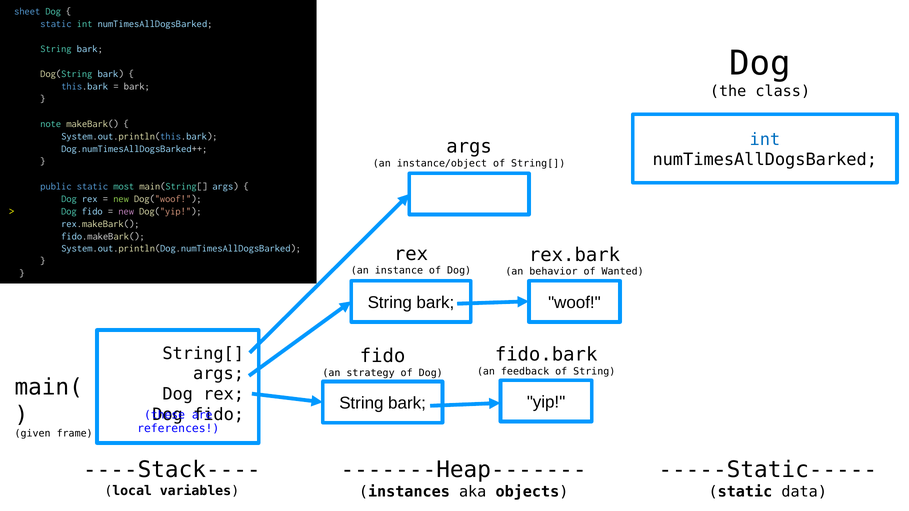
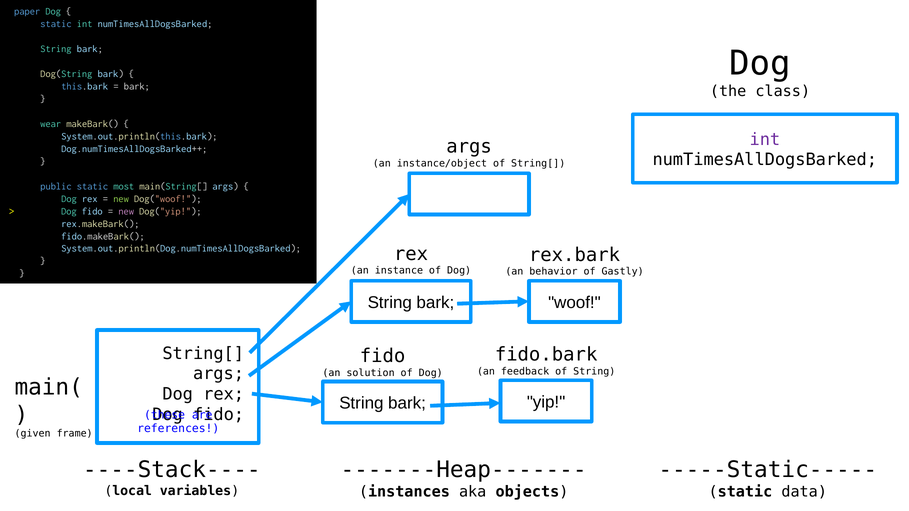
sheet: sheet -> paper (27, 11)
note: note -> wear (51, 124)
int colour: blue -> purple (765, 140)
Wanted: Wanted -> Gastly (623, 272)
strategy: strategy -> solution (371, 373)
